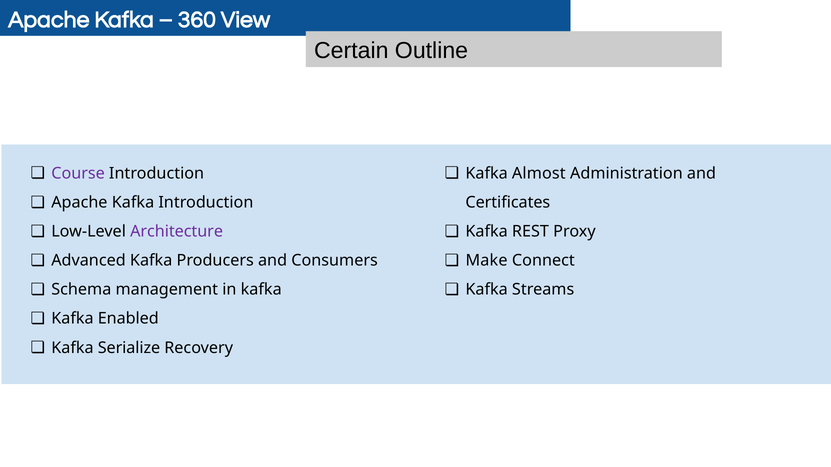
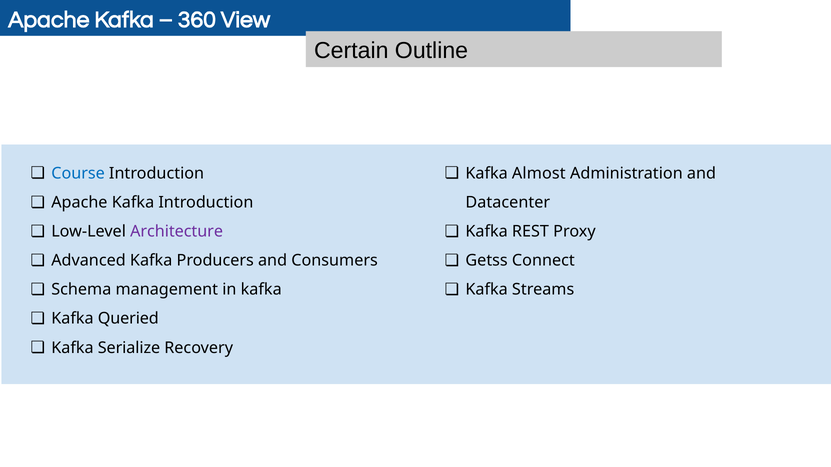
Course colour: purple -> blue (78, 174)
Certificates: Certificates -> Datacenter (508, 203)
Make: Make -> Getss (487, 261)
Enabled: Enabled -> Queried (128, 319)
